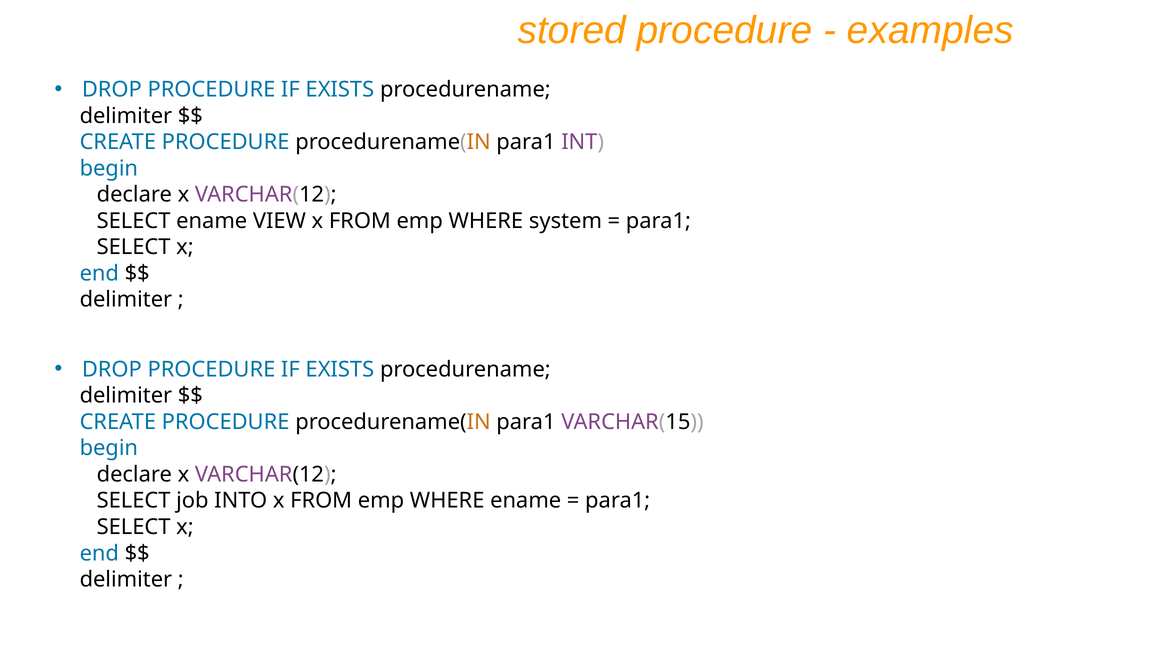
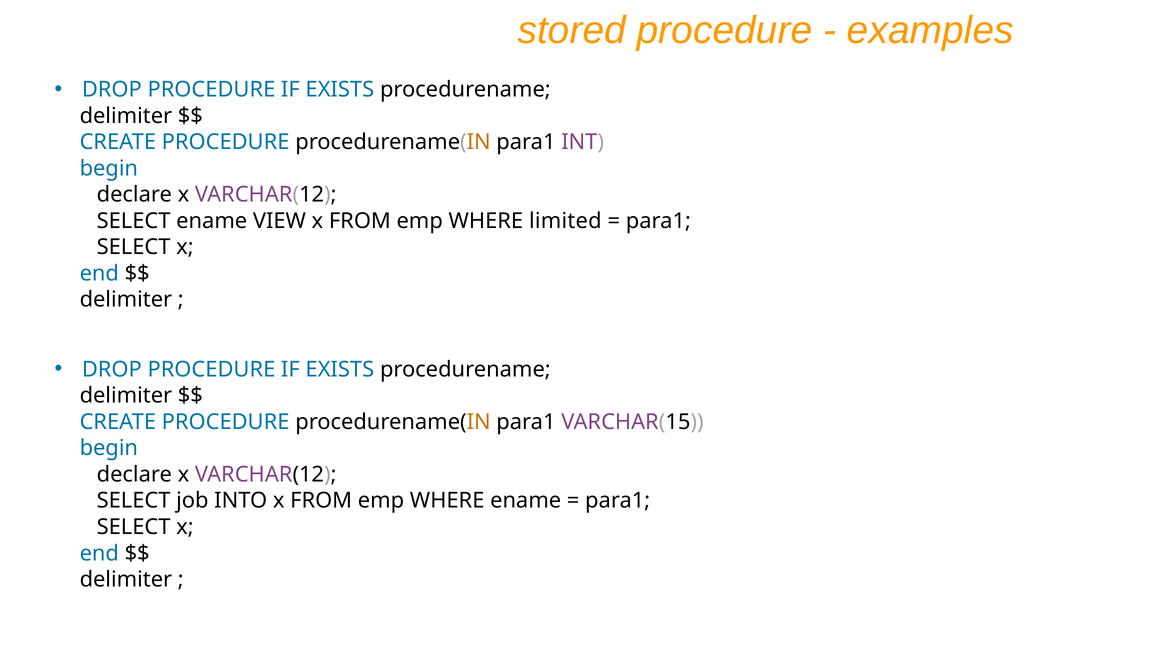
system: system -> limited (565, 221)
